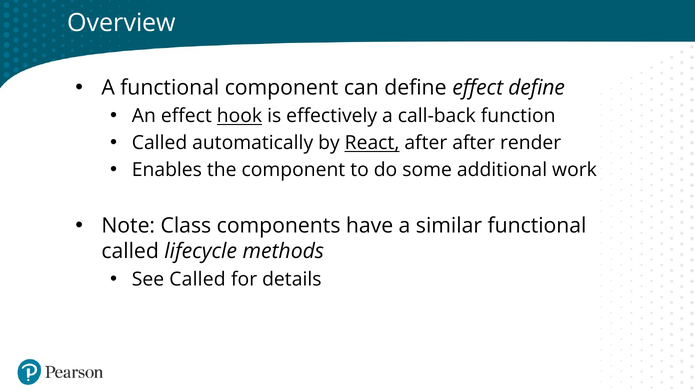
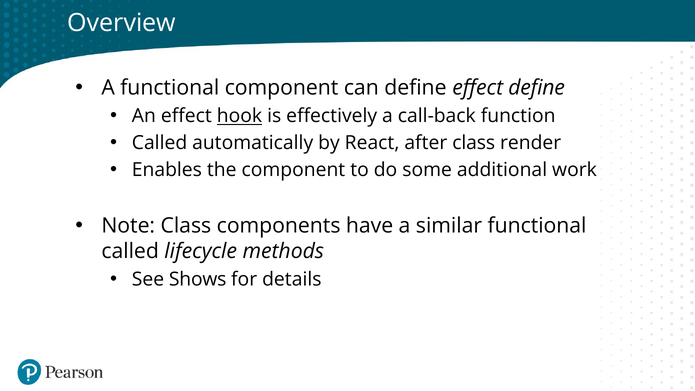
React underline: present -> none (372, 143)
after after: after -> class (474, 143)
See Called: Called -> Shows (198, 279)
